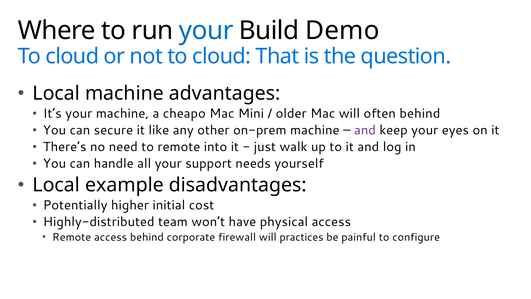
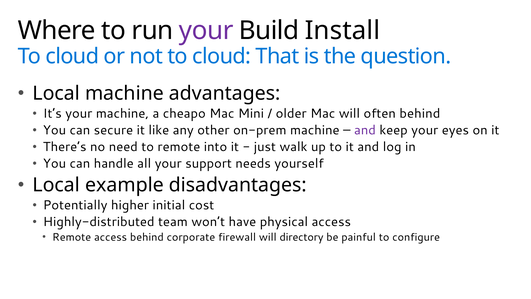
your colour: blue -> purple (206, 30)
Demo: Demo -> Install (342, 30)
practices: practices -> directory (302, 237)
